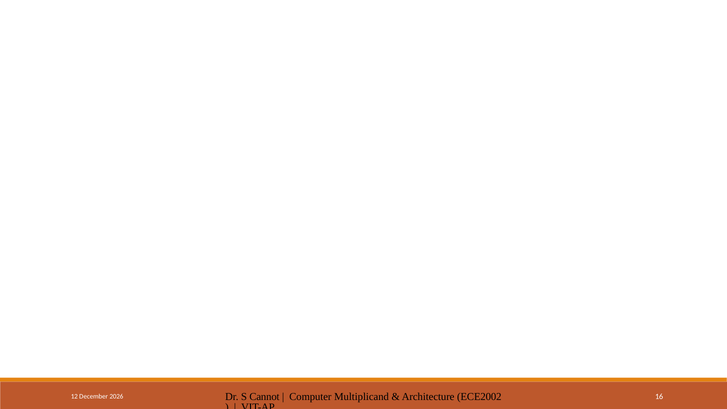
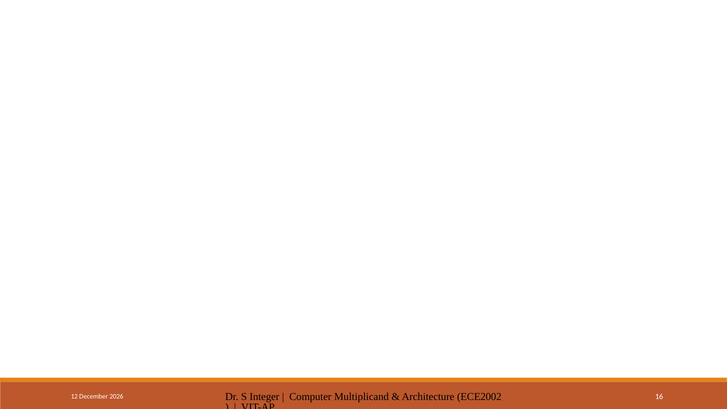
Cannot: Cannot -> Integer (264, 397)
